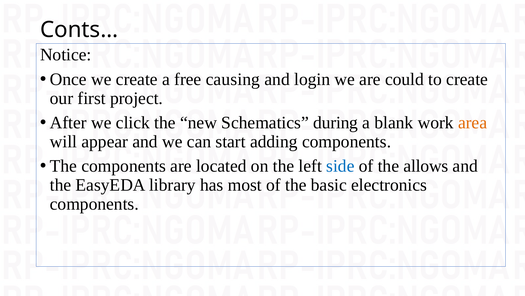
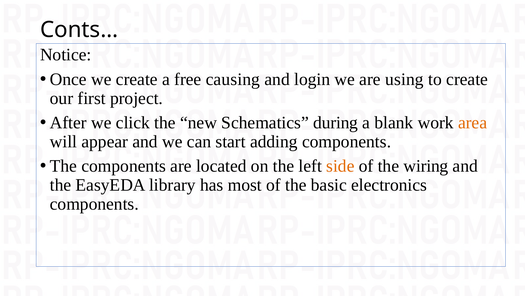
could: could -> using (404, 79)
side colour: blue -> orange (340, 166)
allows: allows -> wiring (426, 166)
